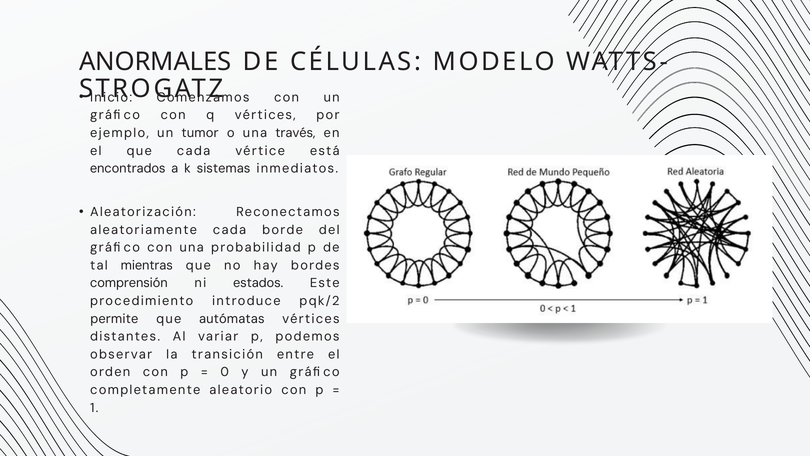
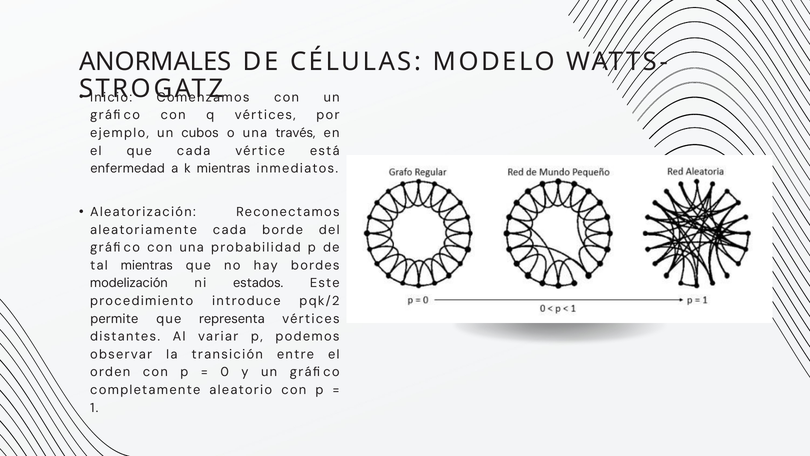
tumor: tumor -> cubos (200, 133)
encontrados: encontrados -> enfermedad (128, 168)
k sistemas: sistemas -> mientras (224, 168)
comprensión: comprensión -> modelización (129, 283)
autómatas: autómatas -> representa (232, 319)
